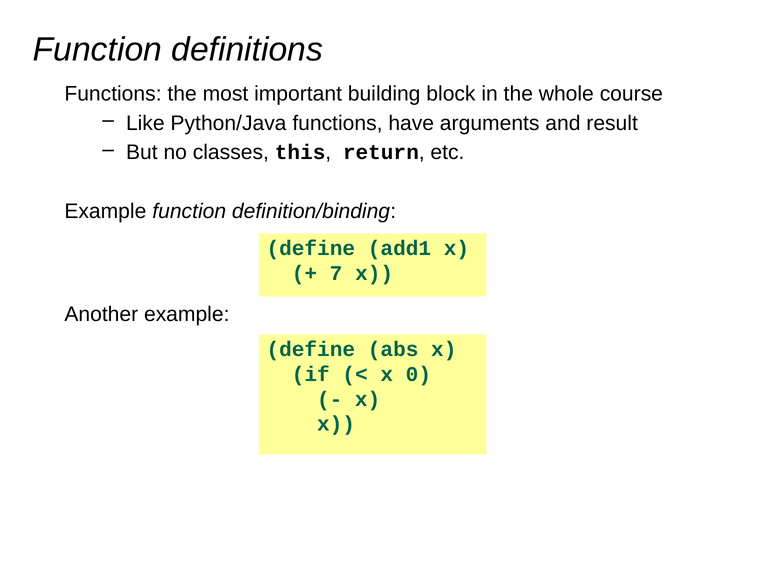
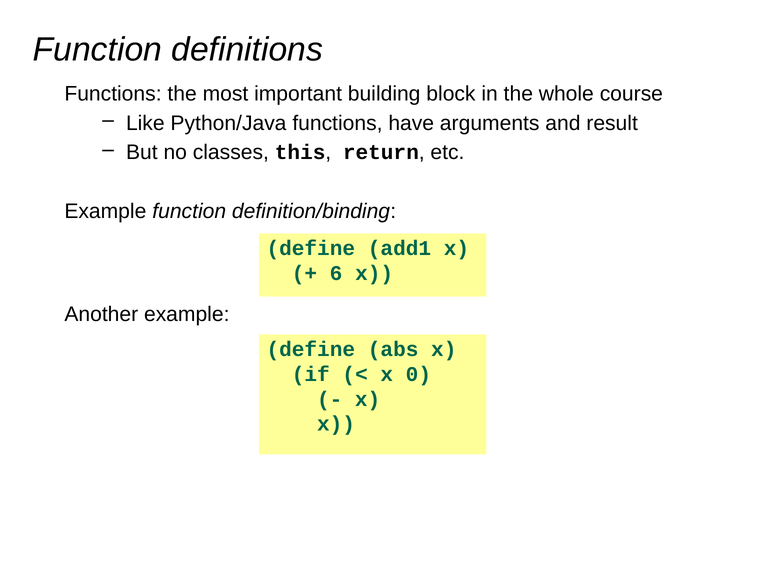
7: 7 -> 6 (336, 274)
